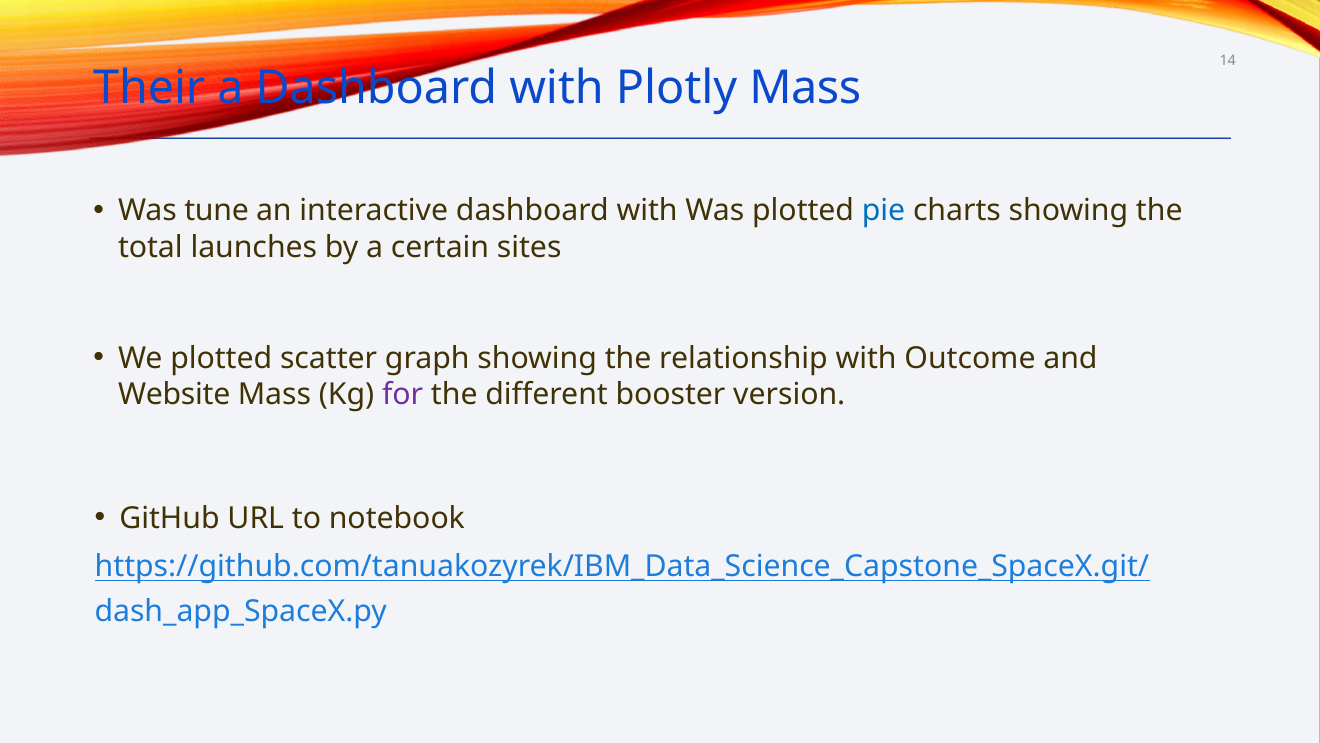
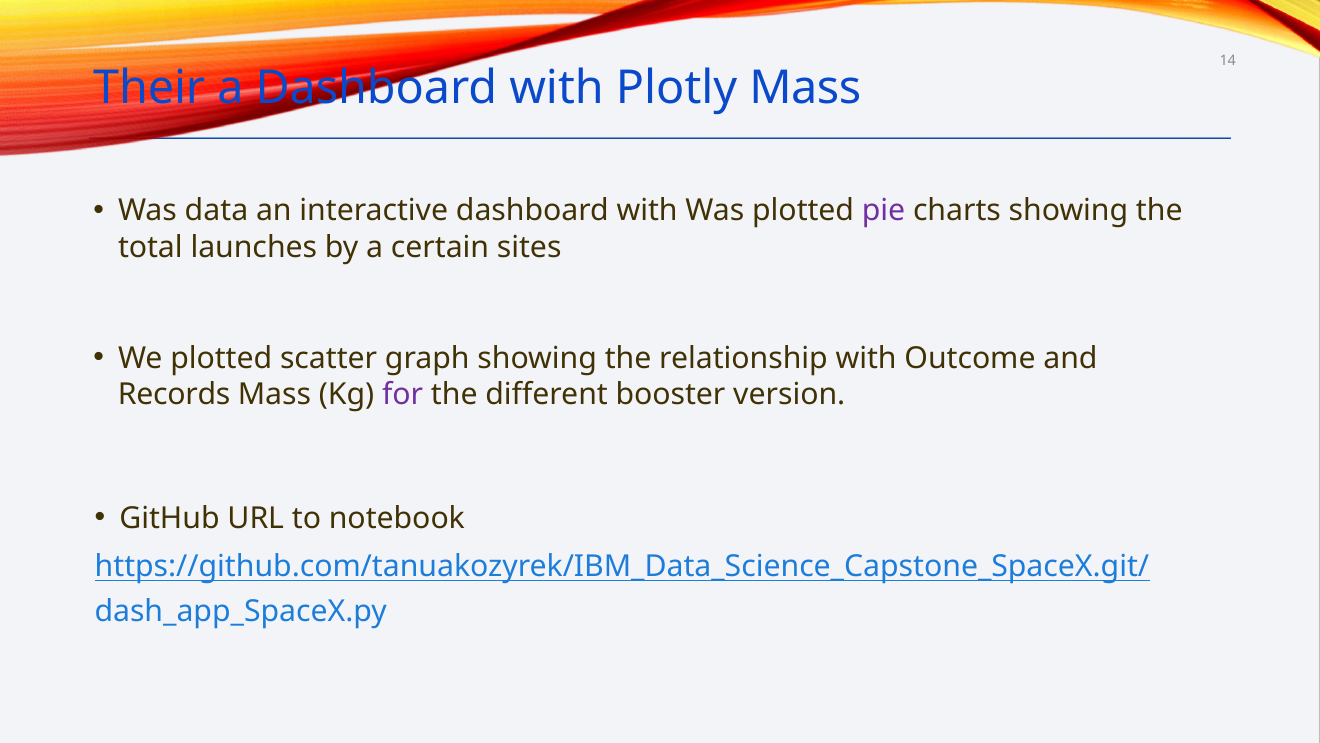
tune: tune -> data (216, 211)
pie colour: blue -> purple (884, 211)
Website: Website -> Records (174, 394)
